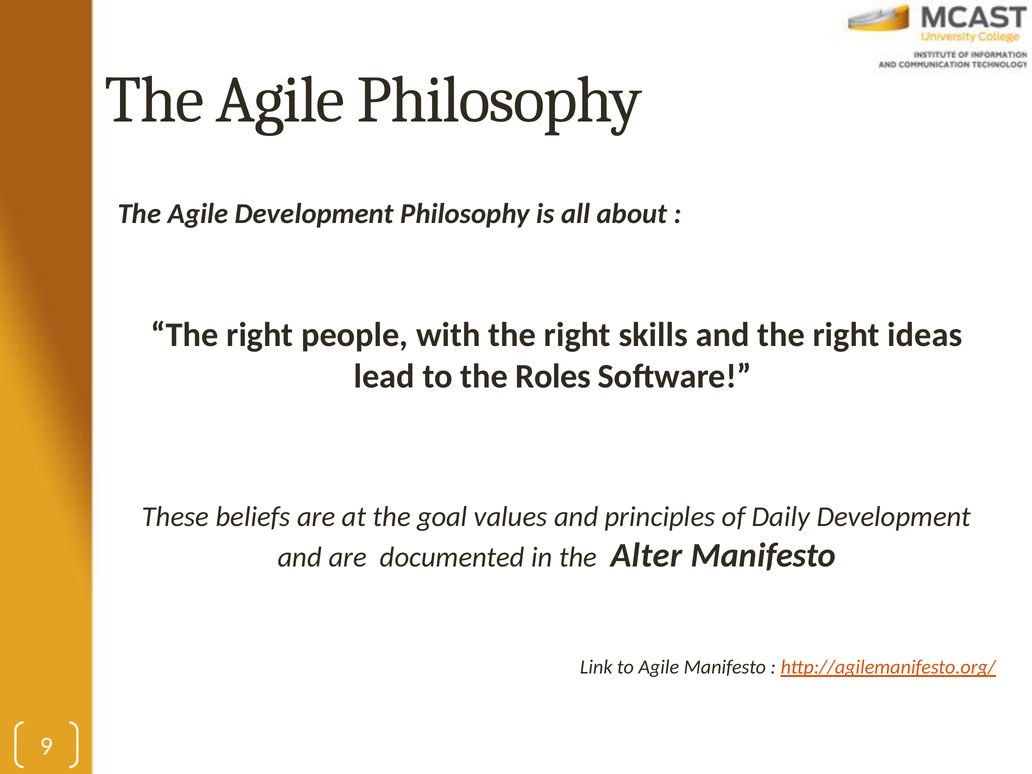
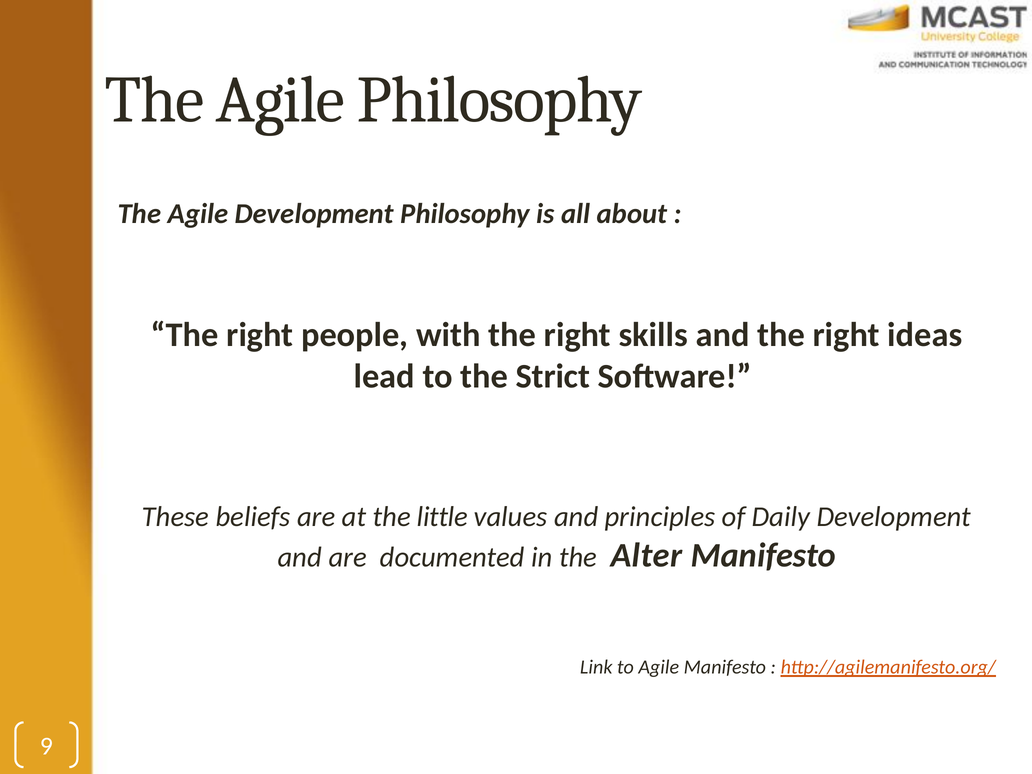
Roles: Roles -> Strict (553, 376)
goal: goal -> little (442, 517)
